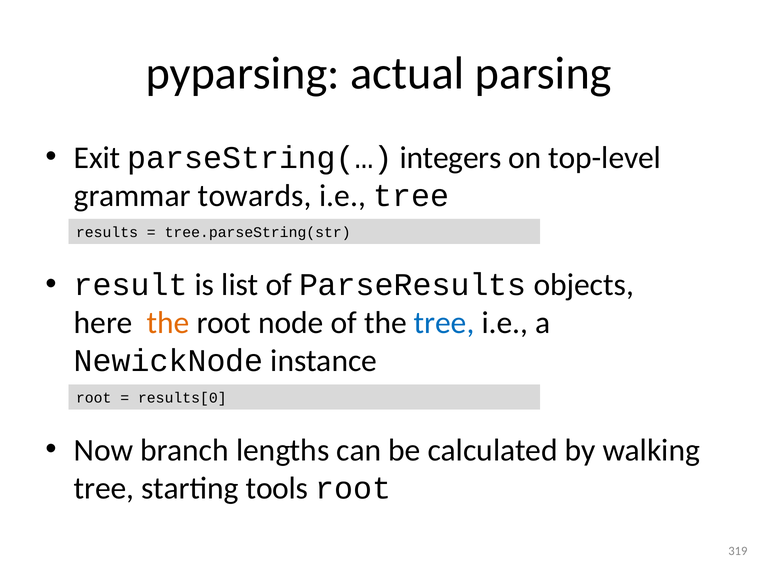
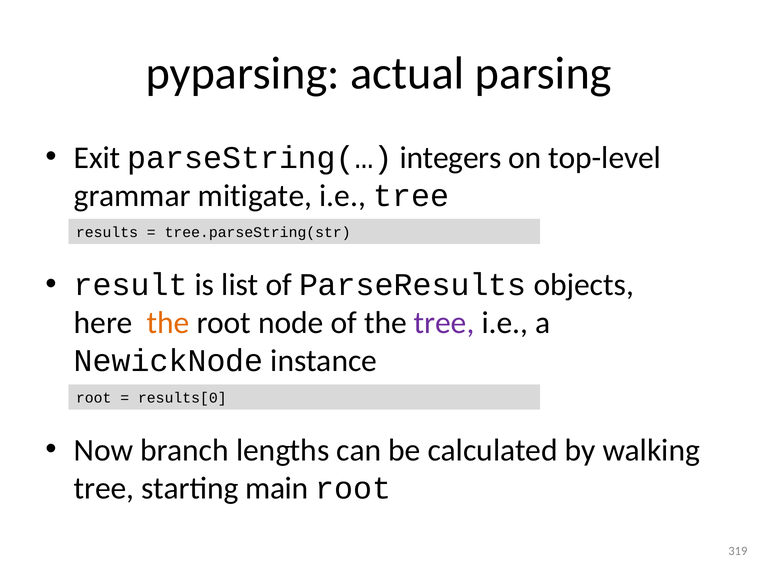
towards: towards -> mitigate (255, 195)
tree colour: blue -> purple (444, 323)
tools: tools -> main (277, 488)
